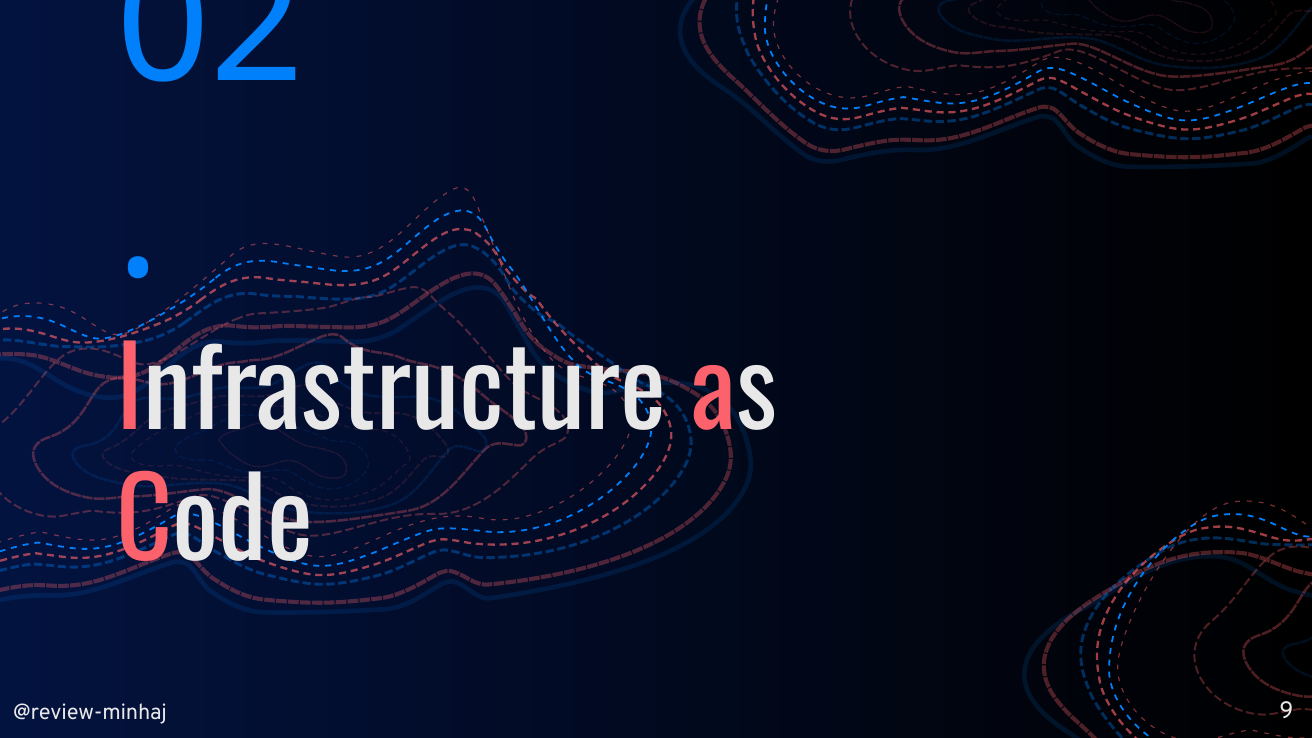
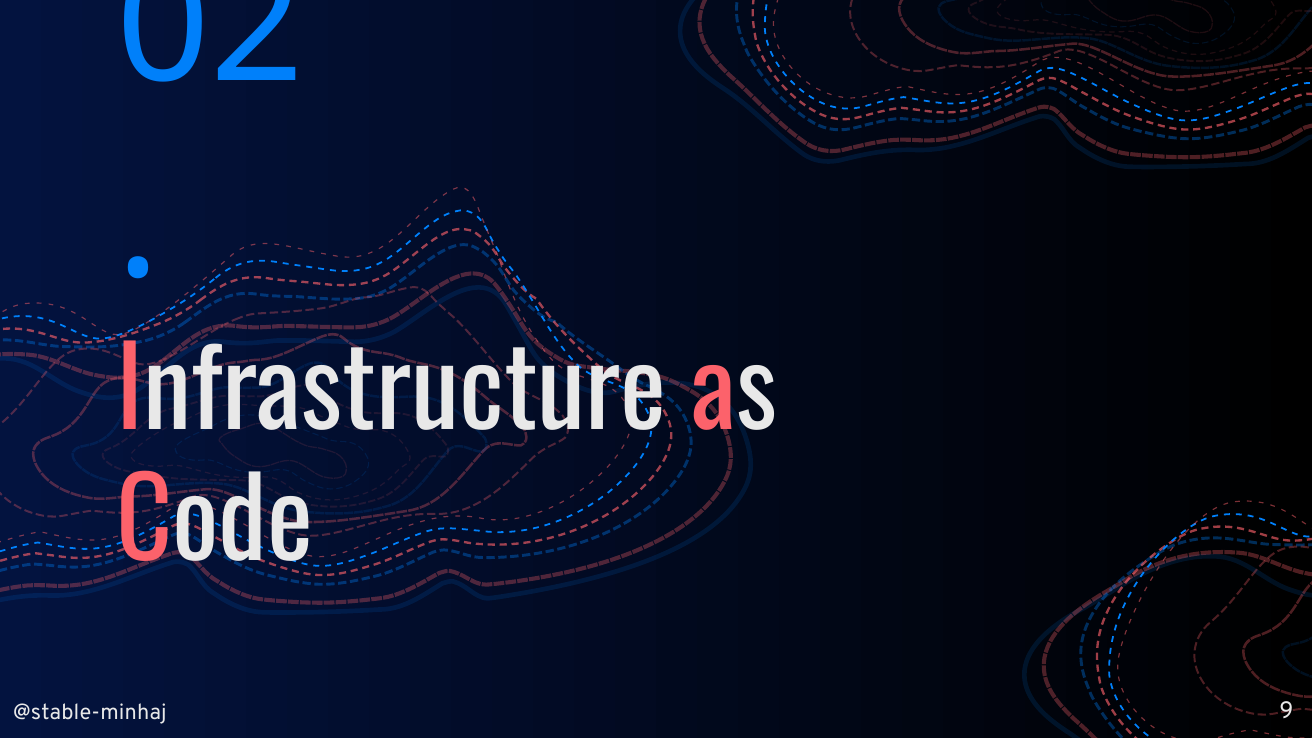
@review-minhaj: @review-minhaj -> @stable-minhaj (90, 713)
